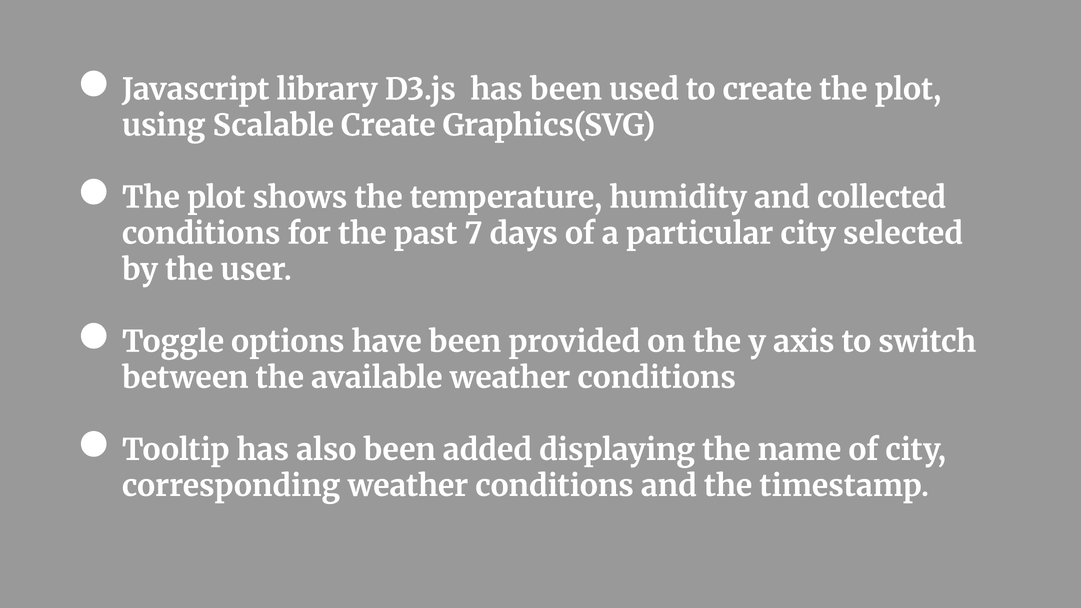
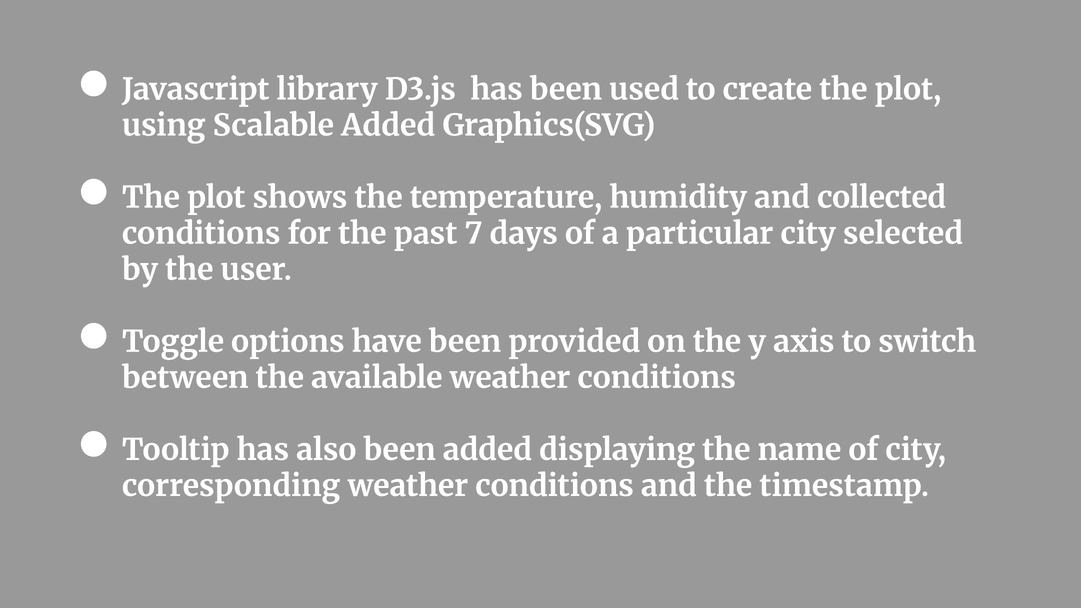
Scalable Create: Create -> Added (388, 126)
